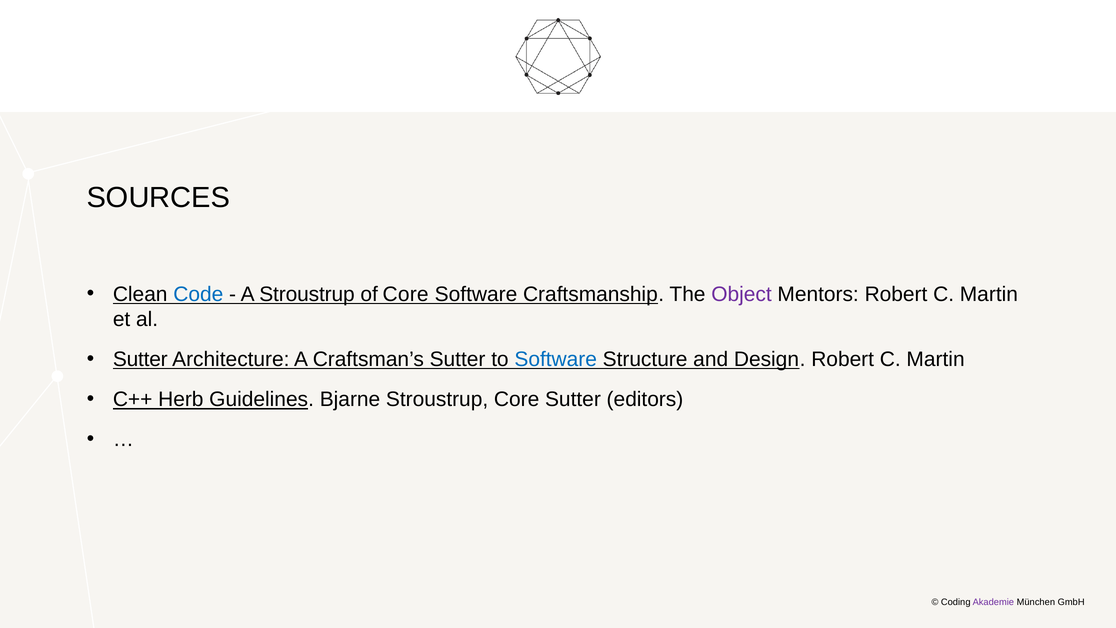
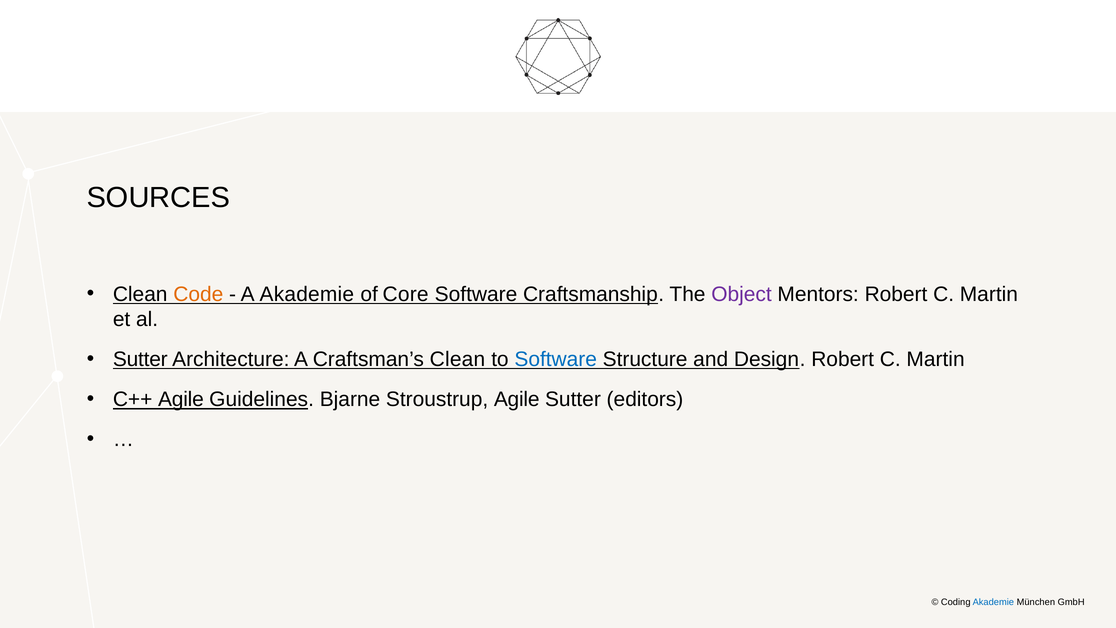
Code colour: blue -> orange (198, 294)
A Stroustrup: Stroustrup -> Akademie (307, 294)
Craftsman’s Sutter: Sutter -> Clean (457, 359)
C++ Herb: Herb -> Agile (181, 399)
Stroustrup Core: Core -> Agile (517, 399)
Akademie colour: purple -> blue (993, 602)
